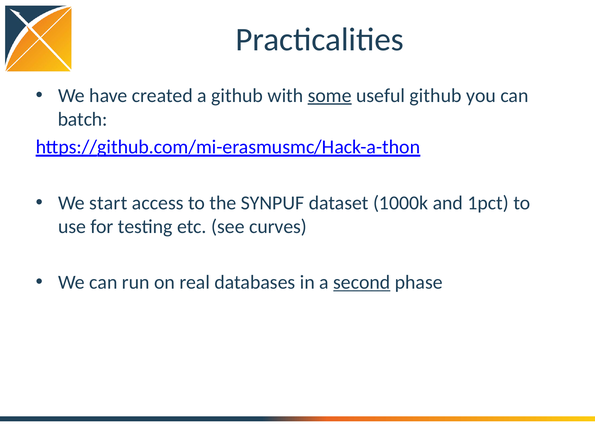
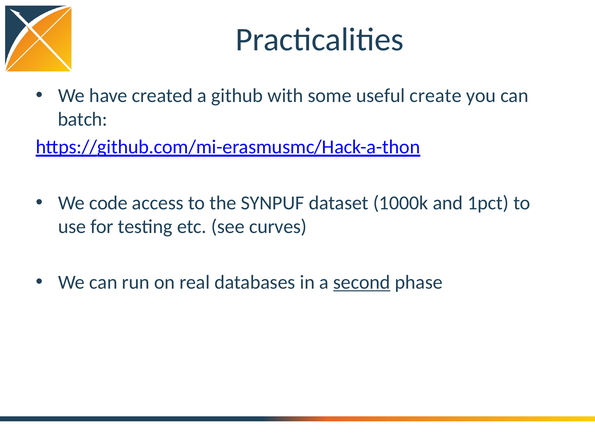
some underline: present -> none (330, 96)
useful github: github -> create (436, 96)
start: start -> code (108, 203)
